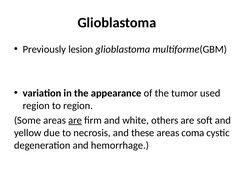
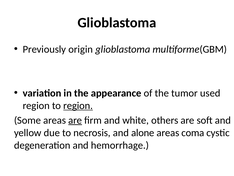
lesion: lesion -> origin (81, 49)
region underline: none -> present (78, 105)
these: these -> alone (143, 132)
